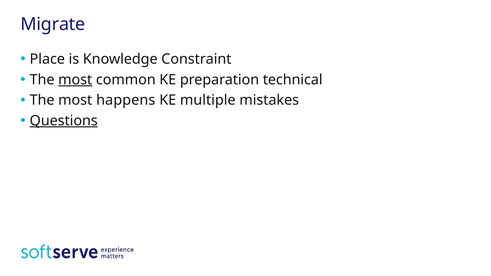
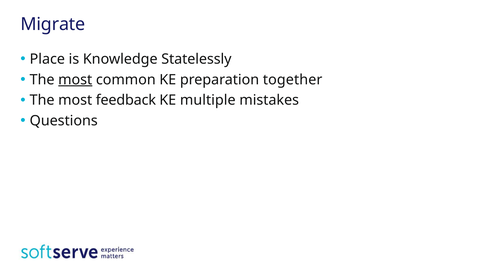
Constraint: Constraint -> Statelessly (196, 59)
technical: technical -> together (293, 80)
happens: happens -> feedback (126, 100)
Questions underline: present -> none (64, 121)
